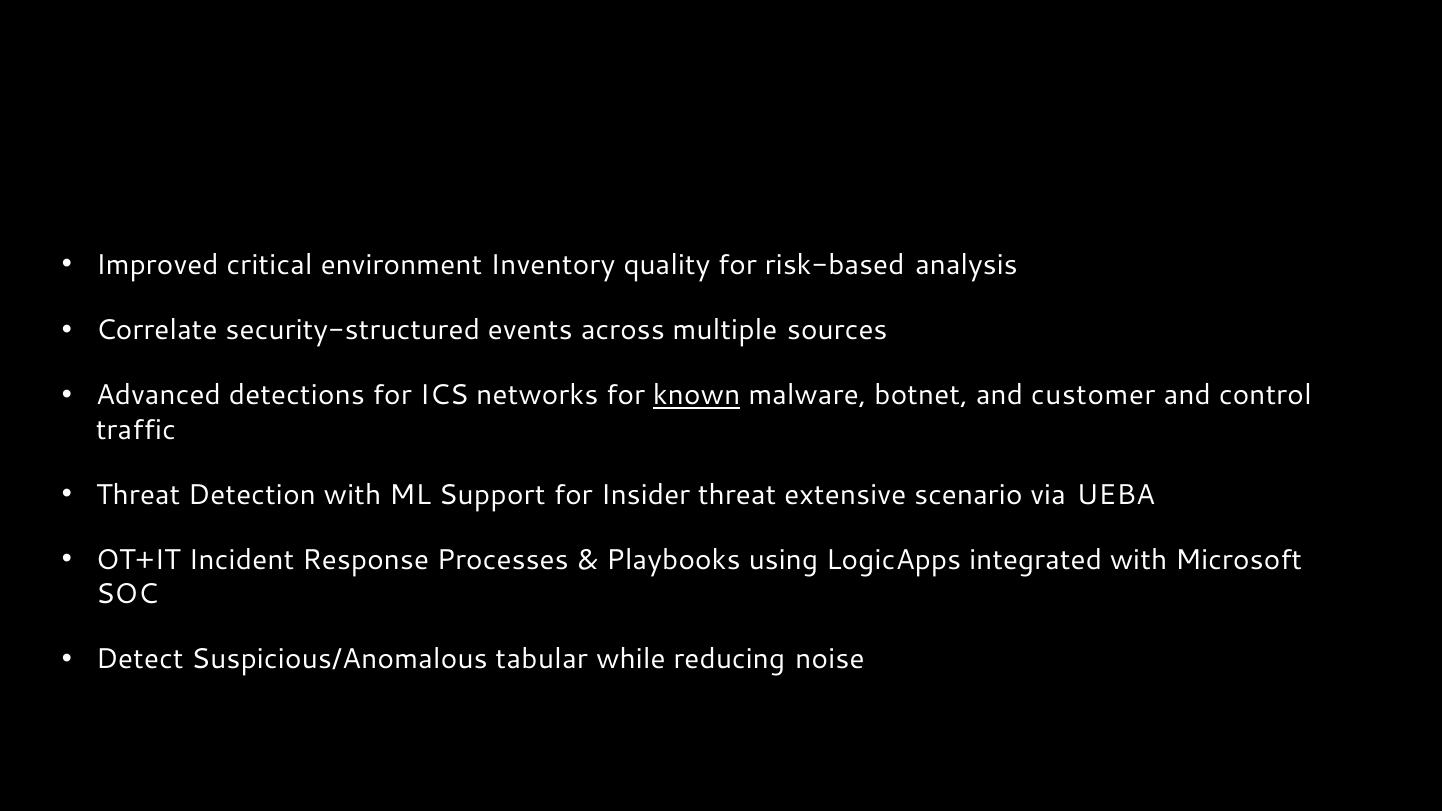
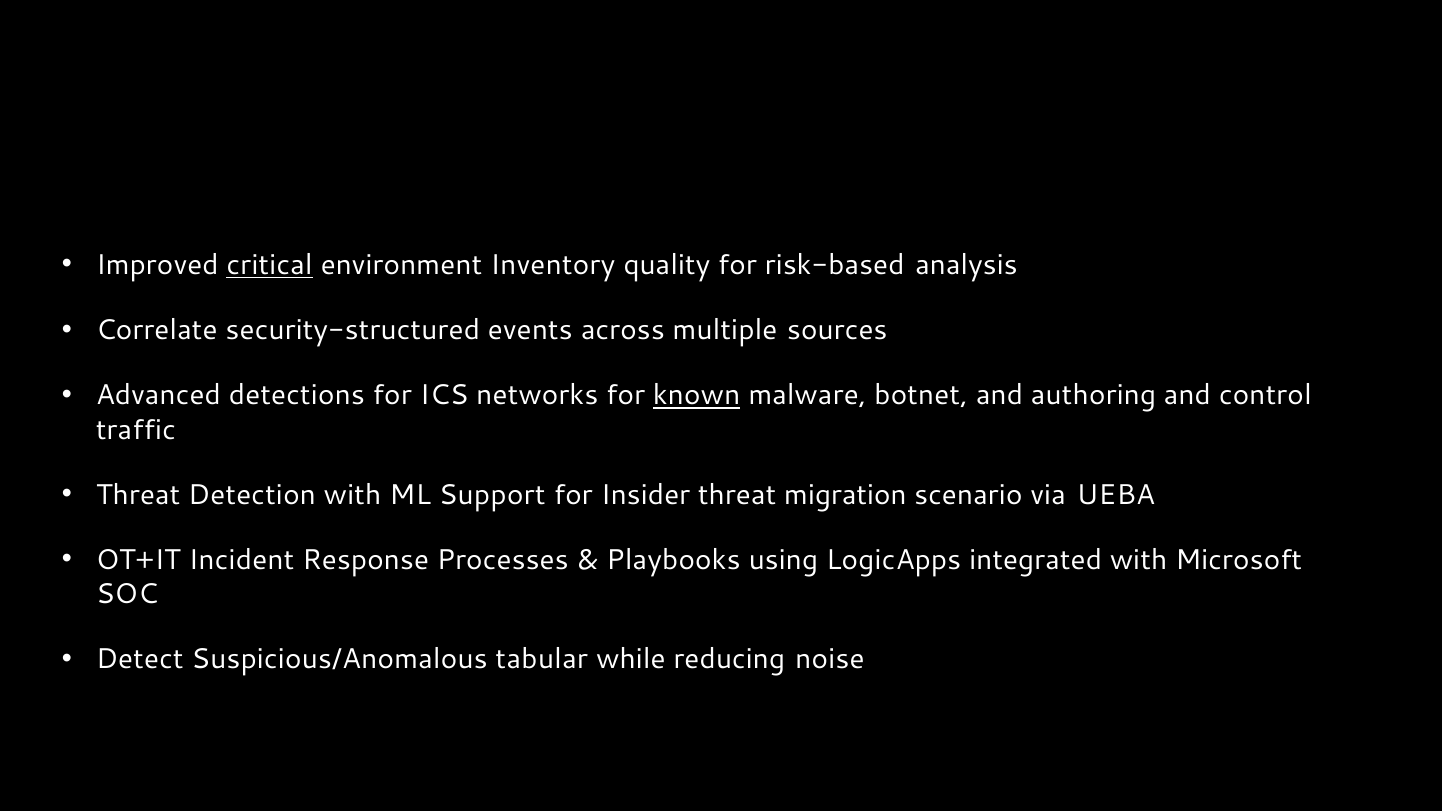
critical underline: none -> present (270, 265)
customer: customer -> authoring (1093, 395)
extensive: extensive -> migration (845, 495)
